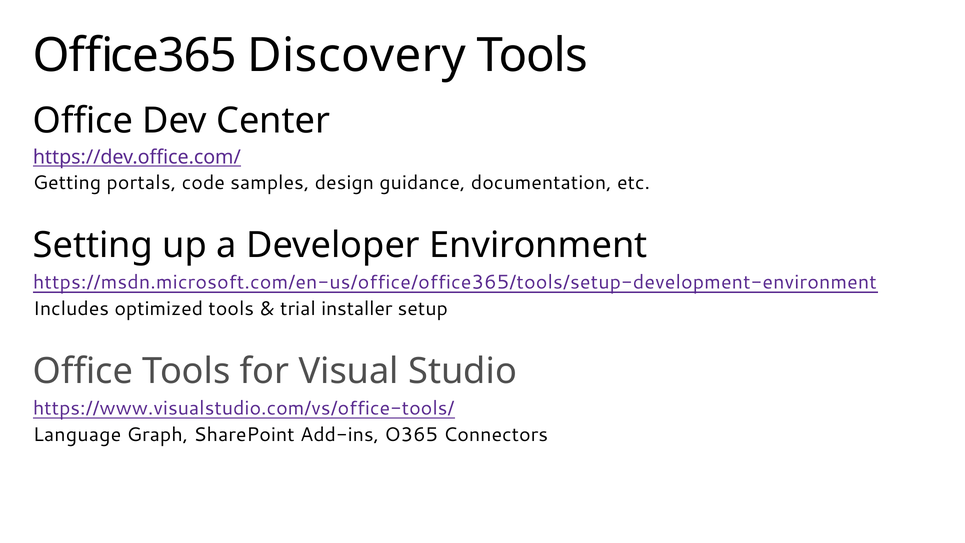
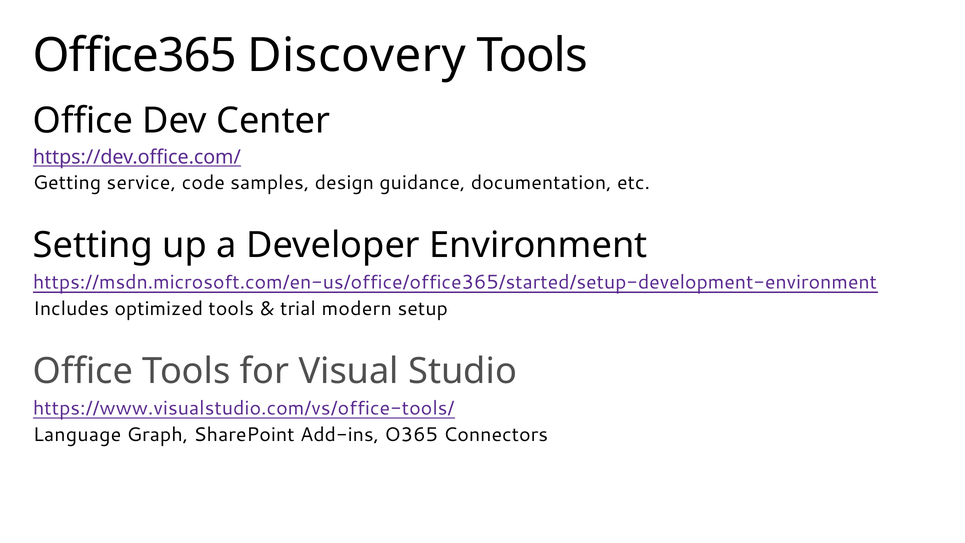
portals: portals -> service (141, 183)
https://msdn.microsoft.com/en-us/office/office365/tools/setup-development-environment: https://msdn.microsoft.com/en-us/office/office365/tools/setup-development-environment -> https://msdn.microsoft.com/en-us/office/office365/started/setup-development-environment (455, 282)
installer: installer -> modern (357, 309)
